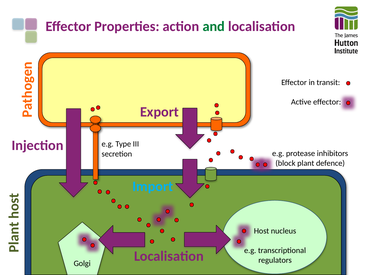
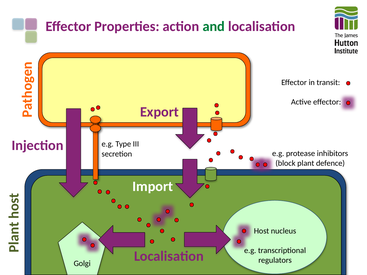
Import colour: light blue -> white (153, 187)
